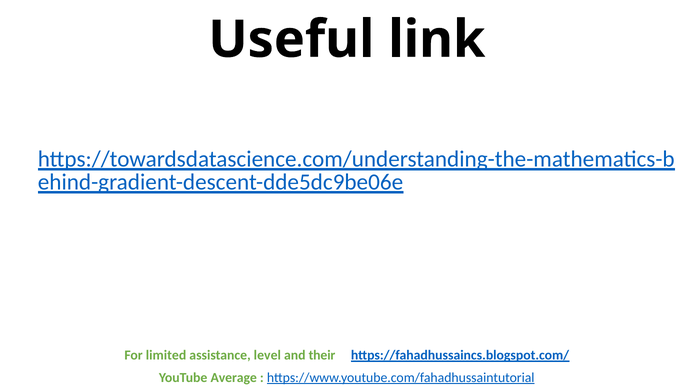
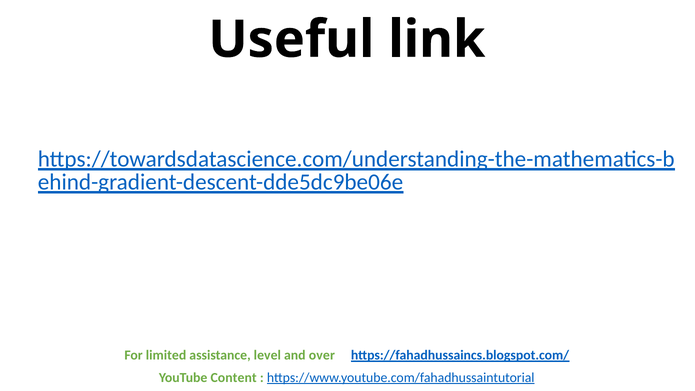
their: their -> over (322, 355)
Average: Average -> Content (234, 378)
